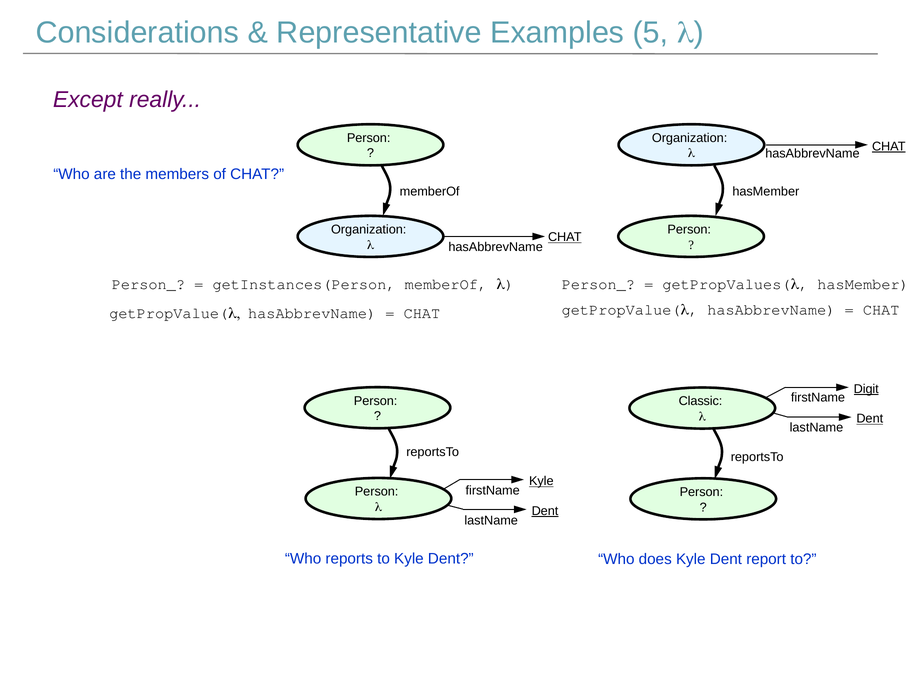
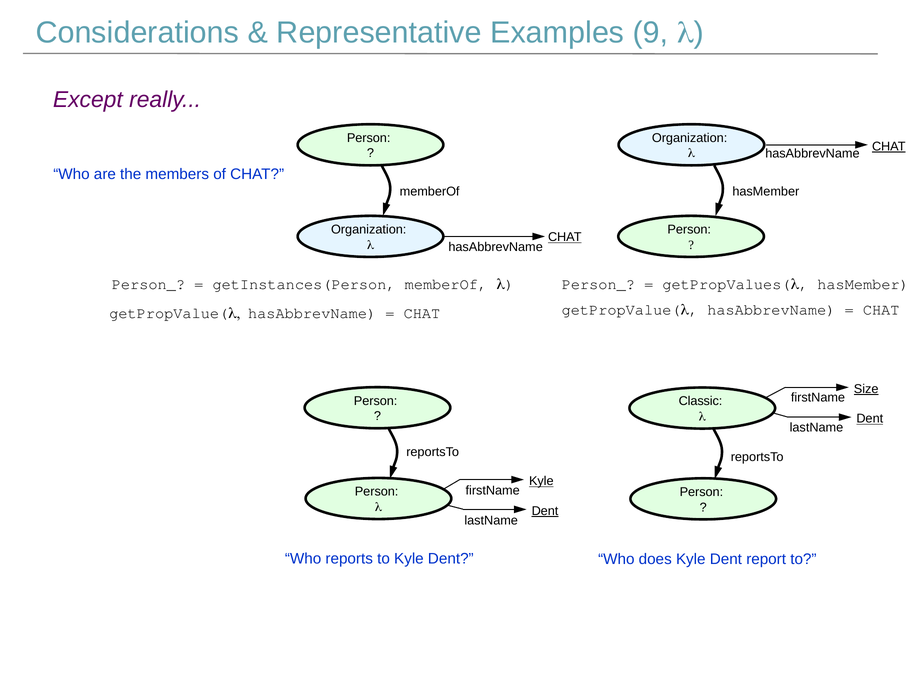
5: 5 -> 9 (651, 33)
Digit: Digit -> Size (866, 389)
